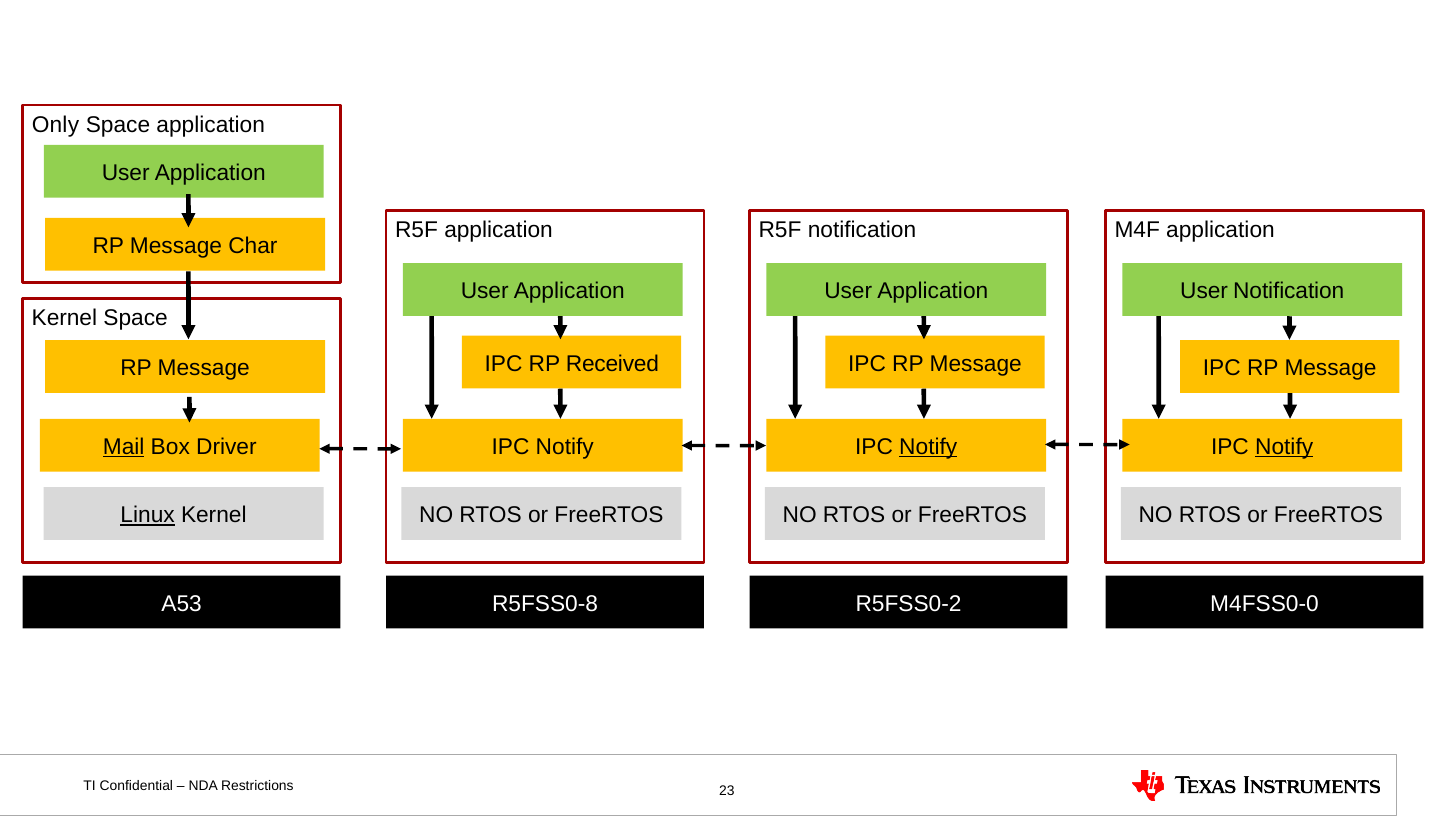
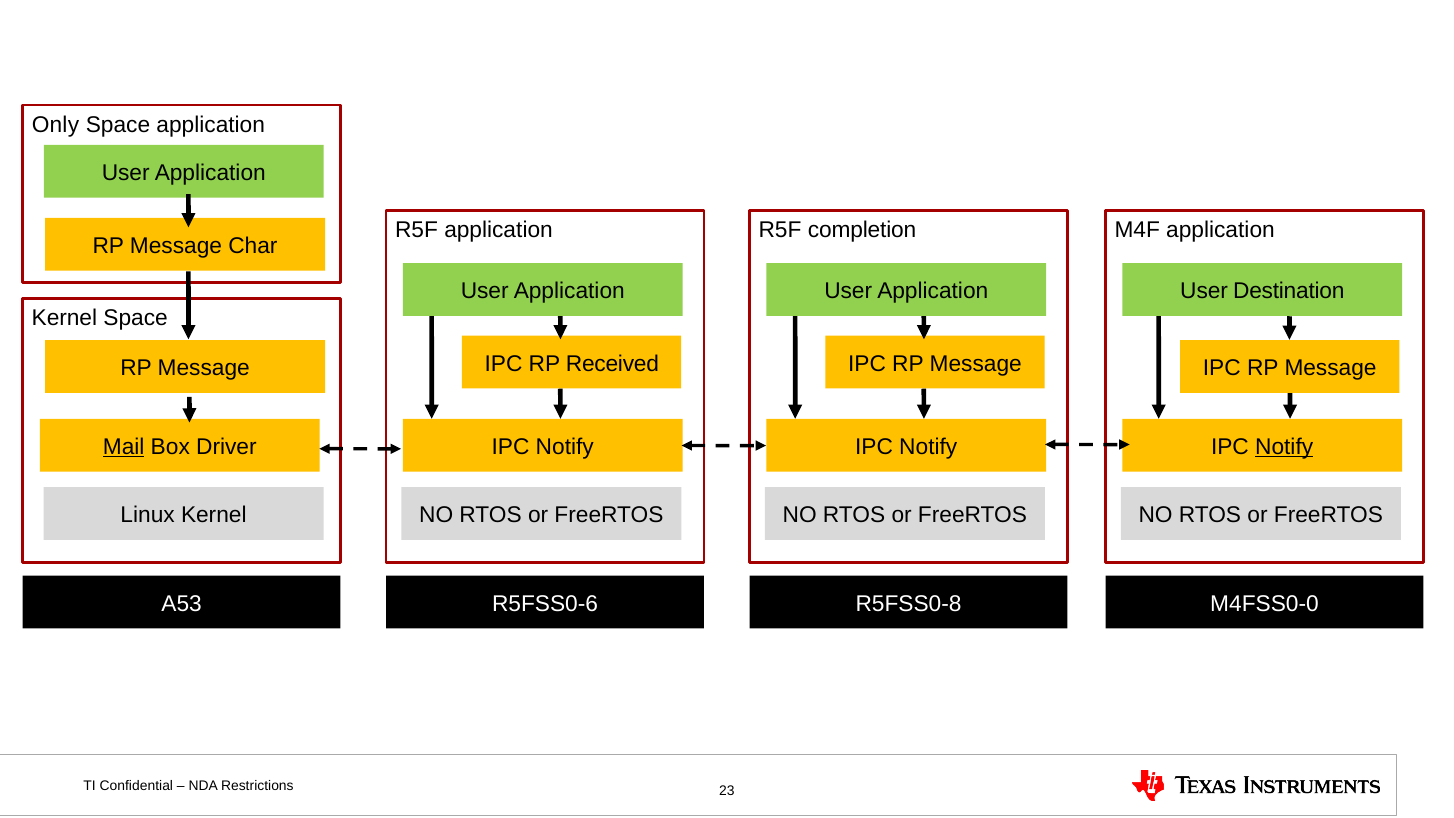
R5F notification: notification -> completion (862, 230)
User Notification: Notification -> Destination (1289, 291)
Notify underline: present -> none (928, 447)
Linux underline: present -> none (148, 515)
R5FSS0-8: R5FSS0-8 -> R5FSS0-6 (545, 603)
R5FSS0-2: R5FSS0-2 -> R5FSS0-8 (909, 603)
